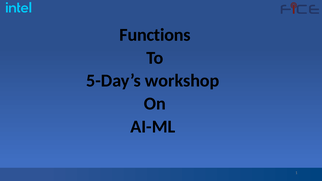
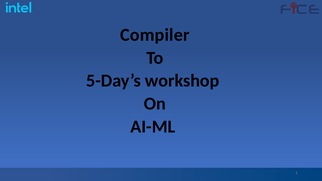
Functions: Functions -> Compiler (155, 35)
